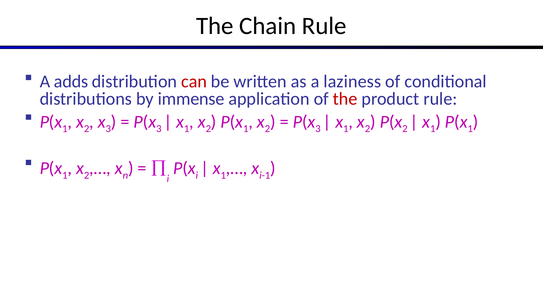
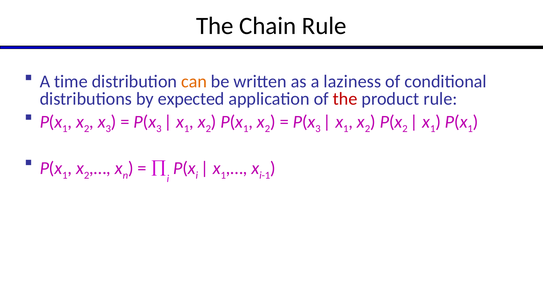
adds: adds -> time (71, 81)
can colour: red -> orange (194, 81)
immense: immense -> expected (191, 99)
